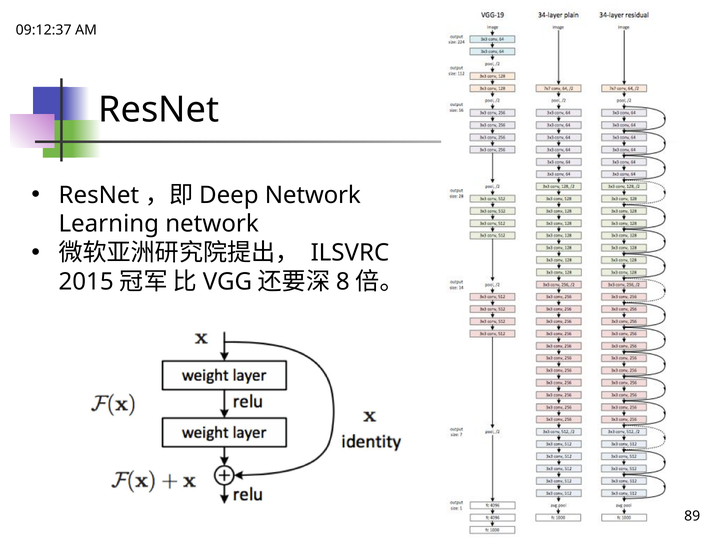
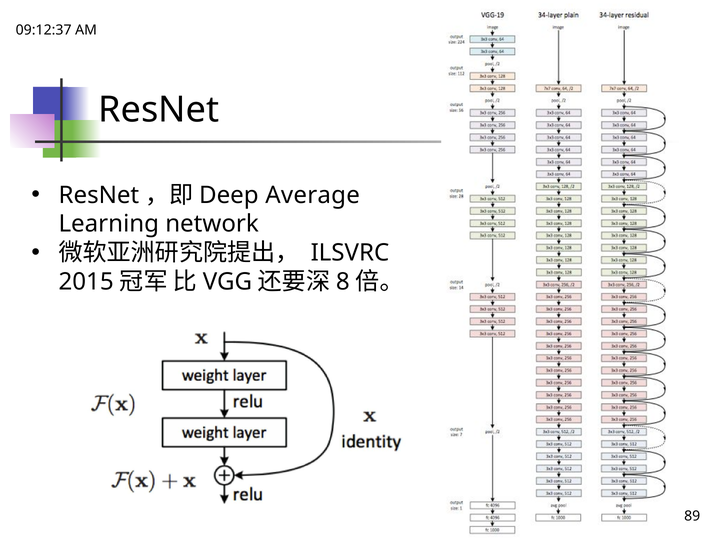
Network: Network -> Average (313, 195)
